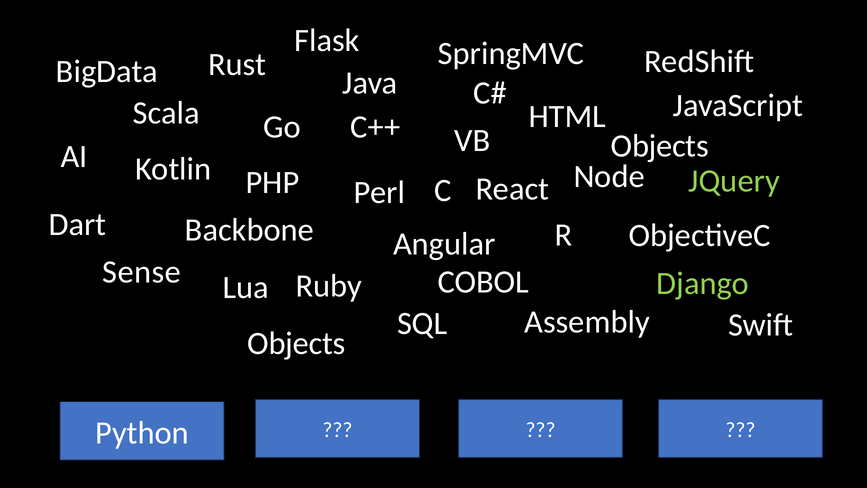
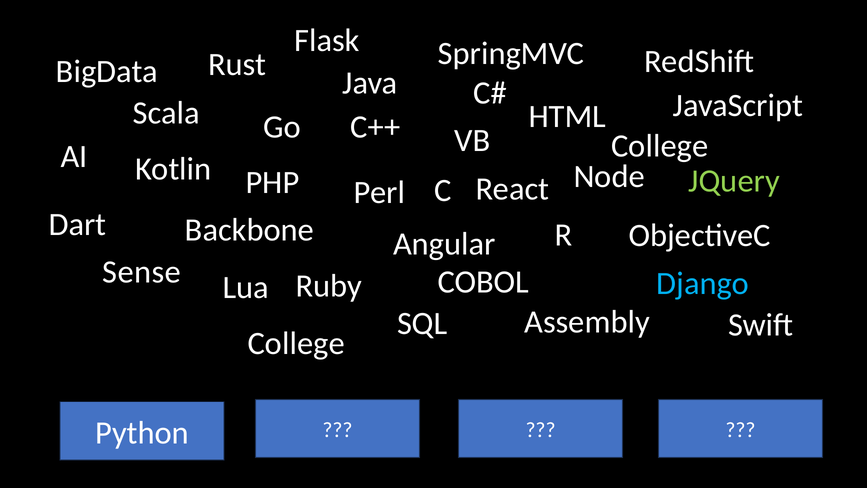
Objects: Objects -> College (660, 146)
Django colour: light green -> light blue (703, 283)
Objects: Objects -> College (296, 343)
